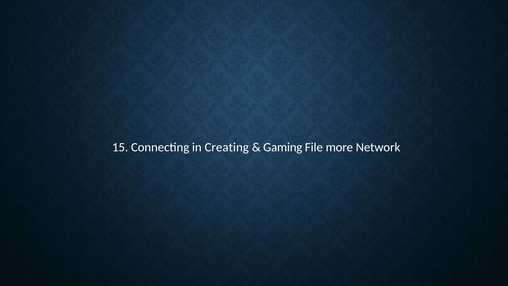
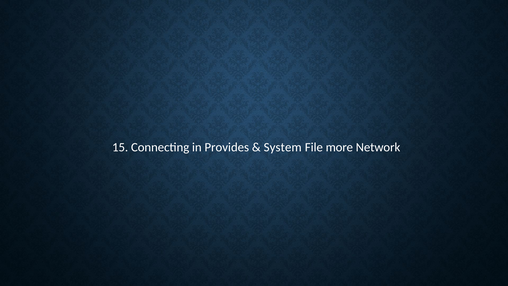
Creating: Creating -> Provides (227, 147)
Gaming: Gaming -> System (283, 147)
